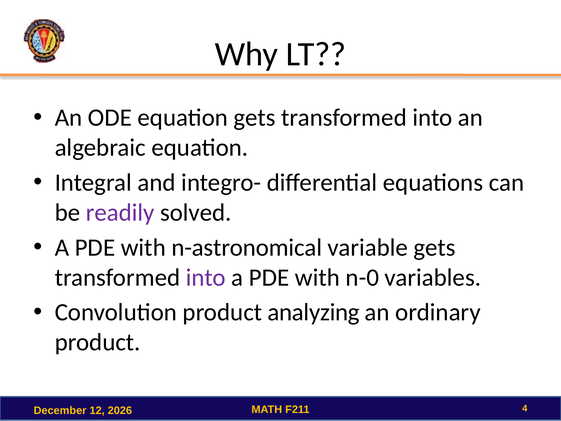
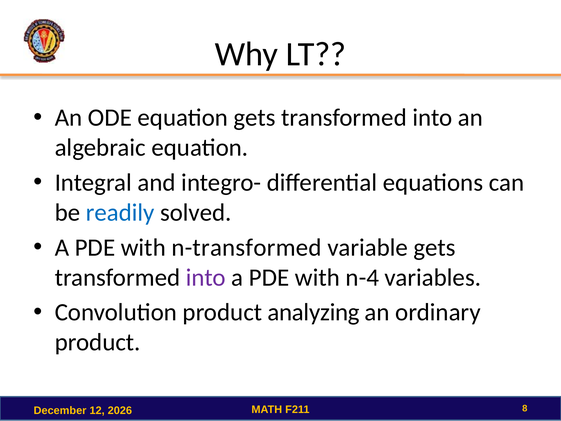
readily colour: purple -> blue (120, 212)
n-astronomical: n-astronomical -> n-transformed (247, 247)
n-0: n-0 -> n-4 (362, 277)
4: 4 -> 8 (525, 408)
